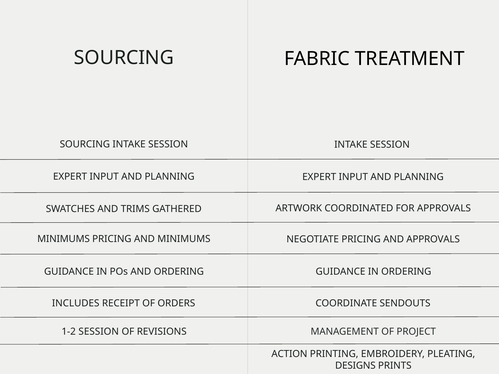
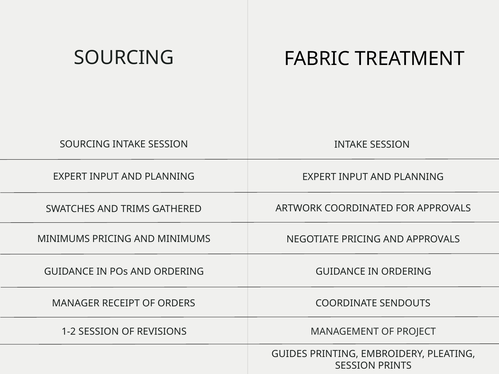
INCLUDES: INCLUDES -> MANAGER (76, 303)
ACTION: ACTION -> GUIDES (289, 354)
DESIGNS: DESIGNS -> SESSION (355, 366)
